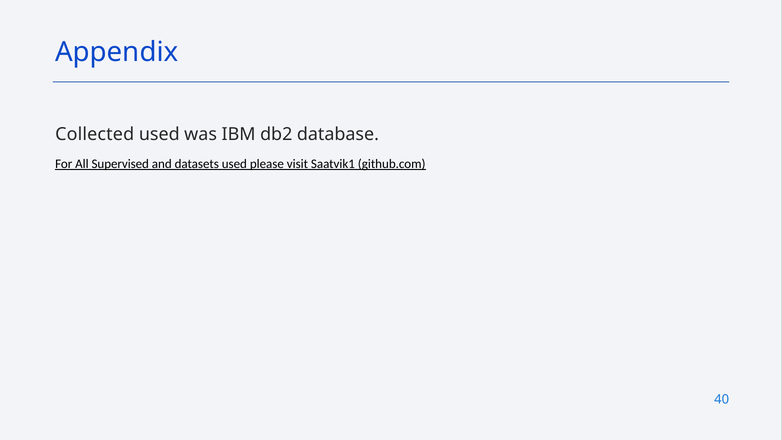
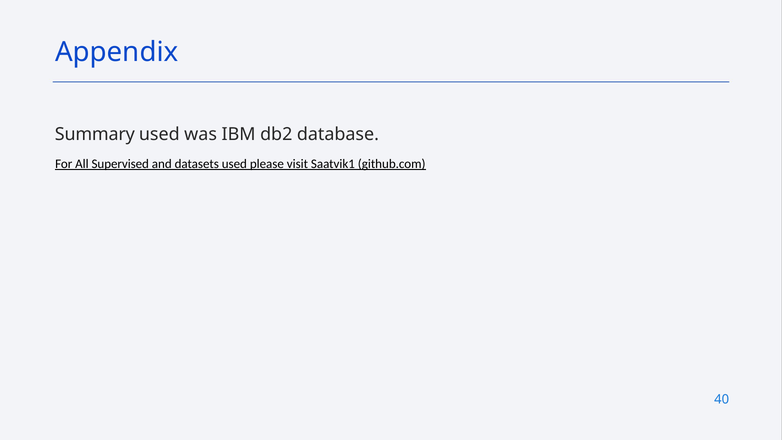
Collected: Collected -> Summary (95, 134)
